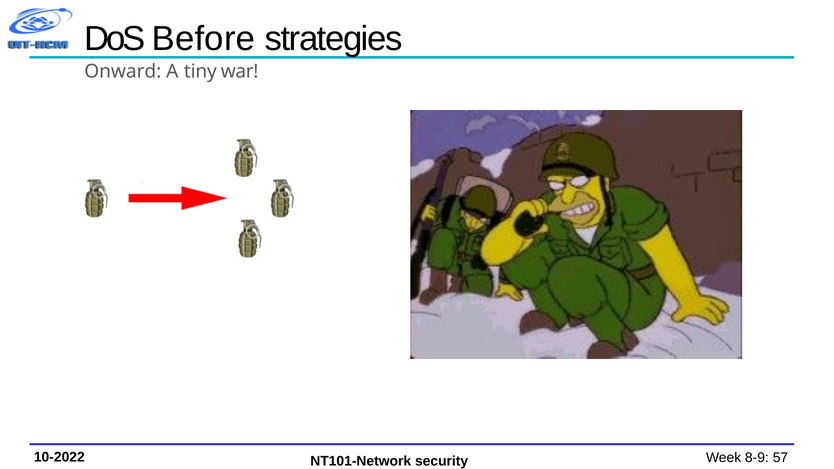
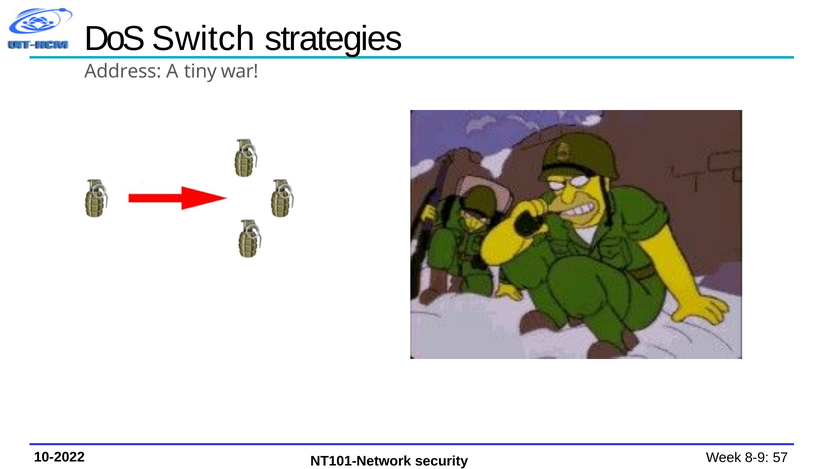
Before: Before -> Switch (203, 39)
Onward: Onward -> Address (123, 72)
